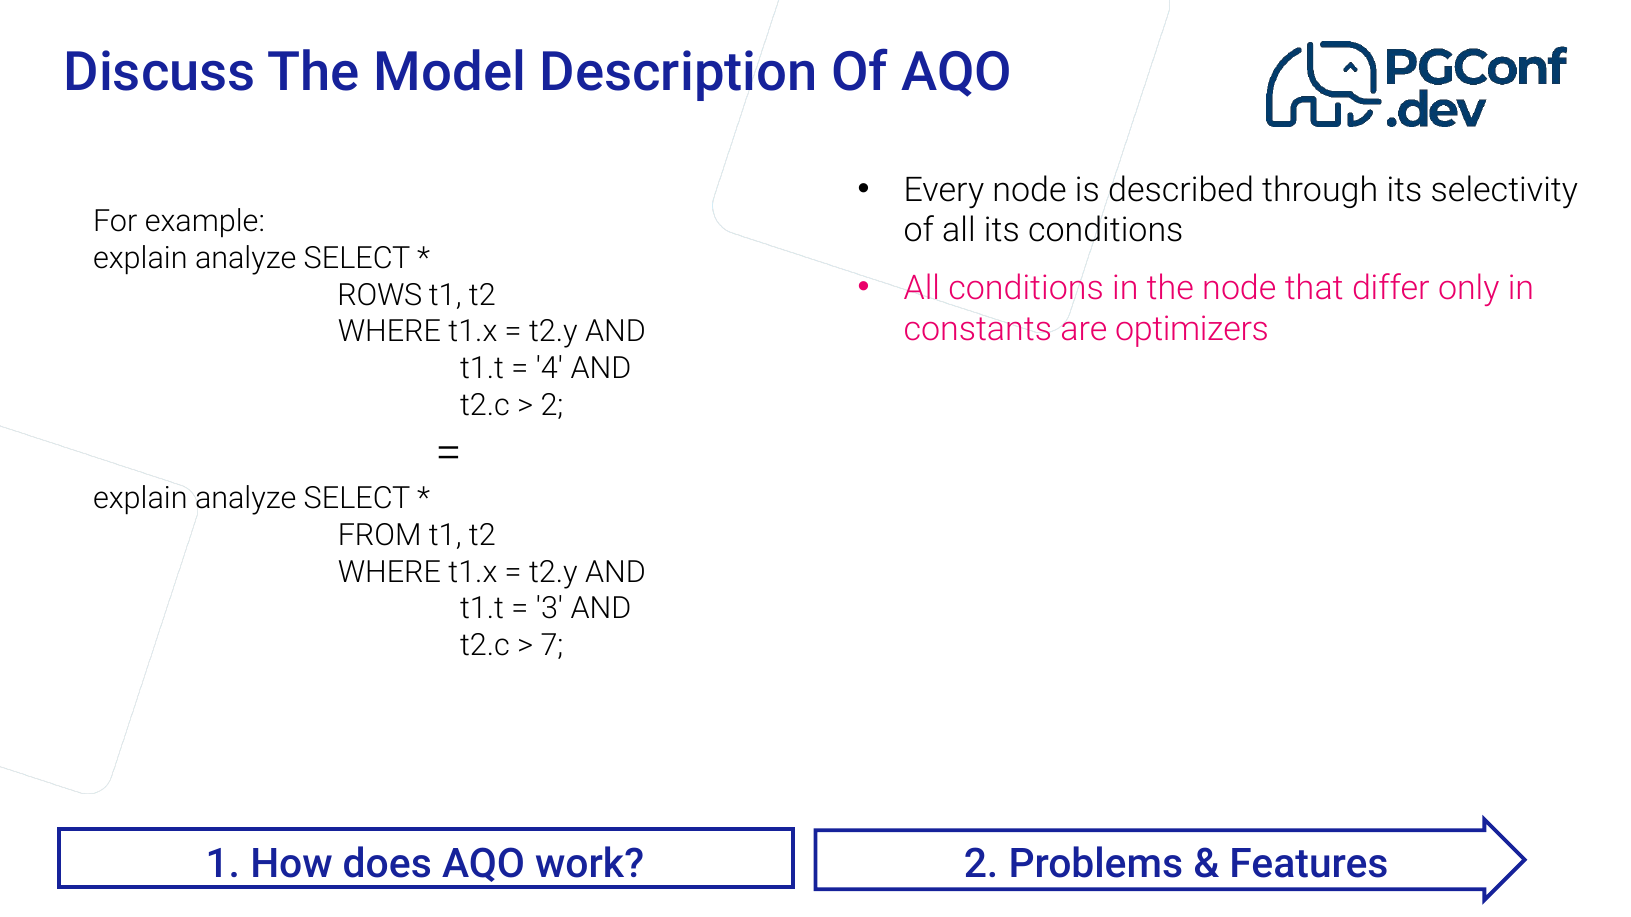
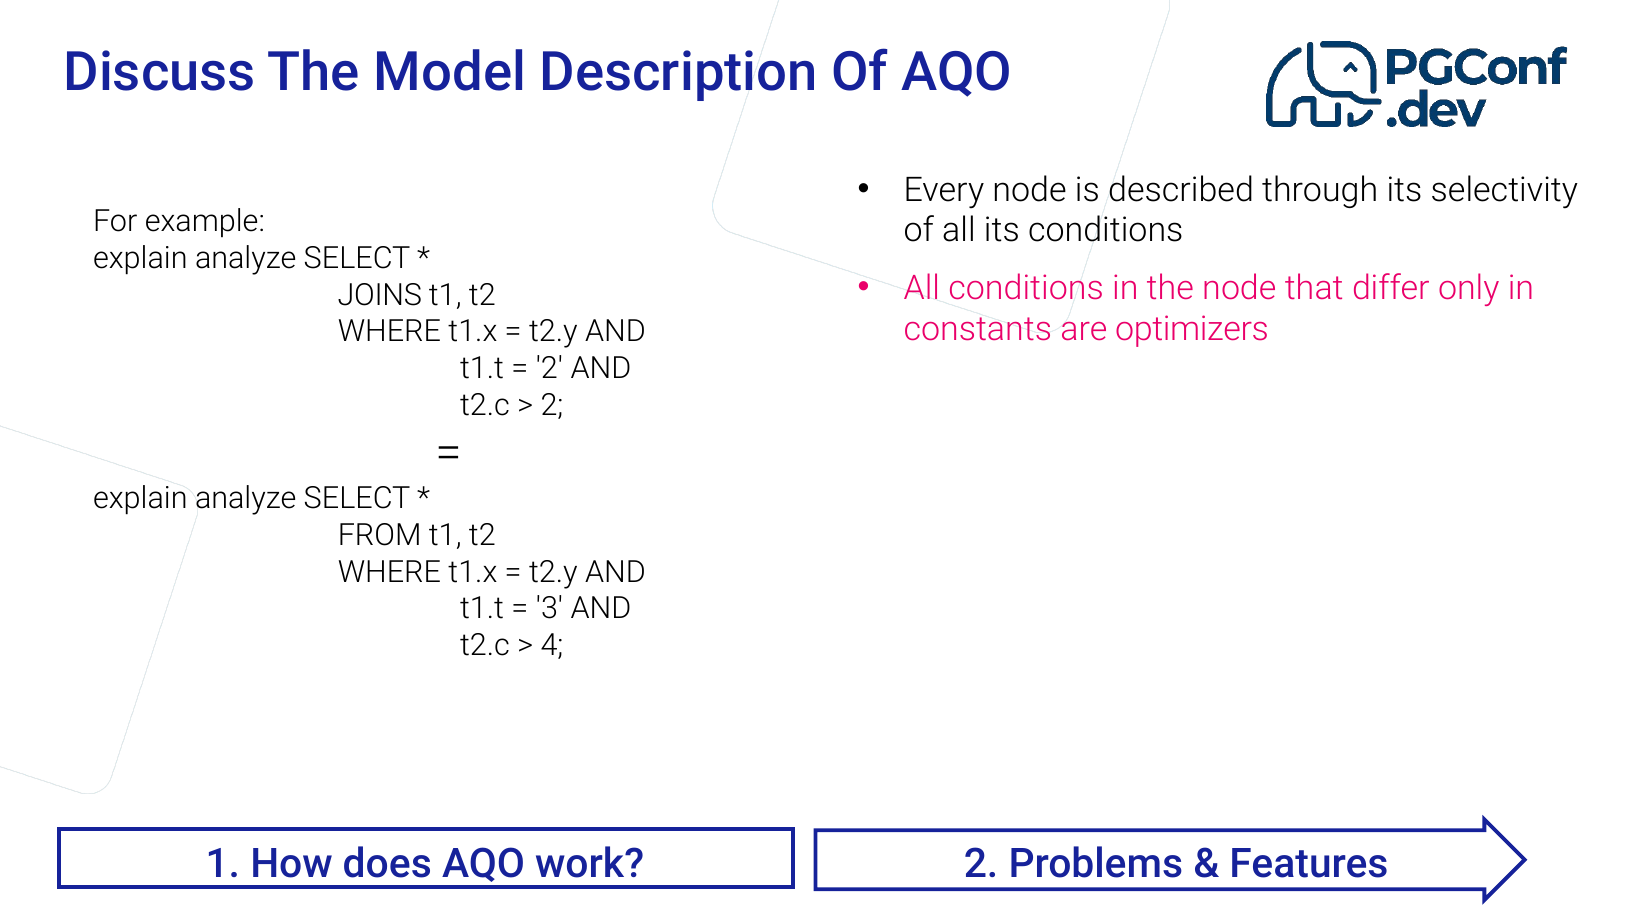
ROWS: ROWS -> JOINS (380, 295)
4: 4 -> 2 (549, 368)
7: 7 -> 4 (552, 646)
